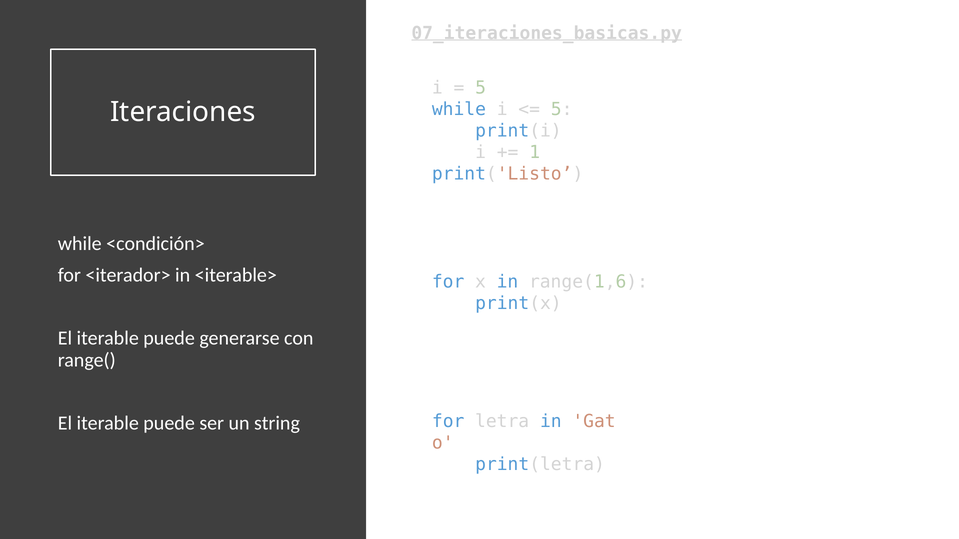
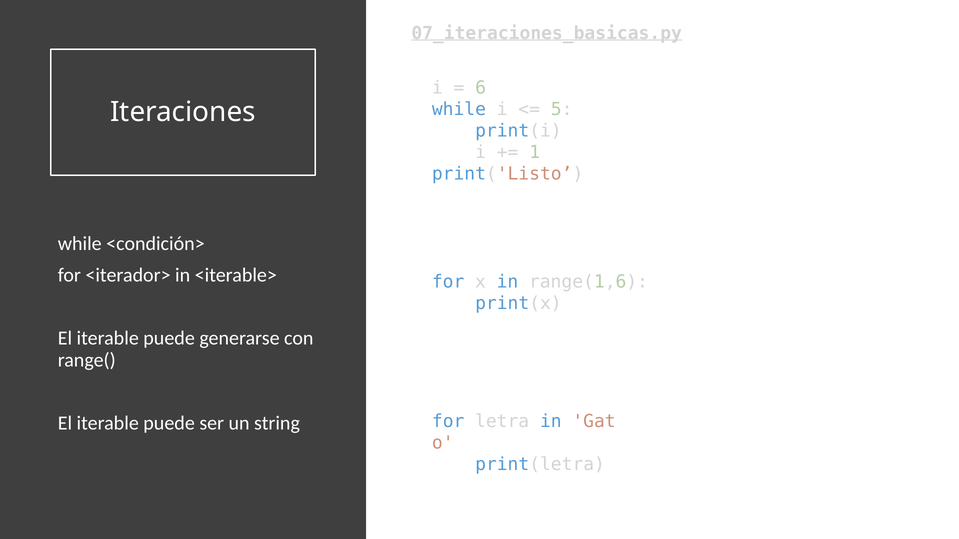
5: 5 -> 6 (481, 88)
